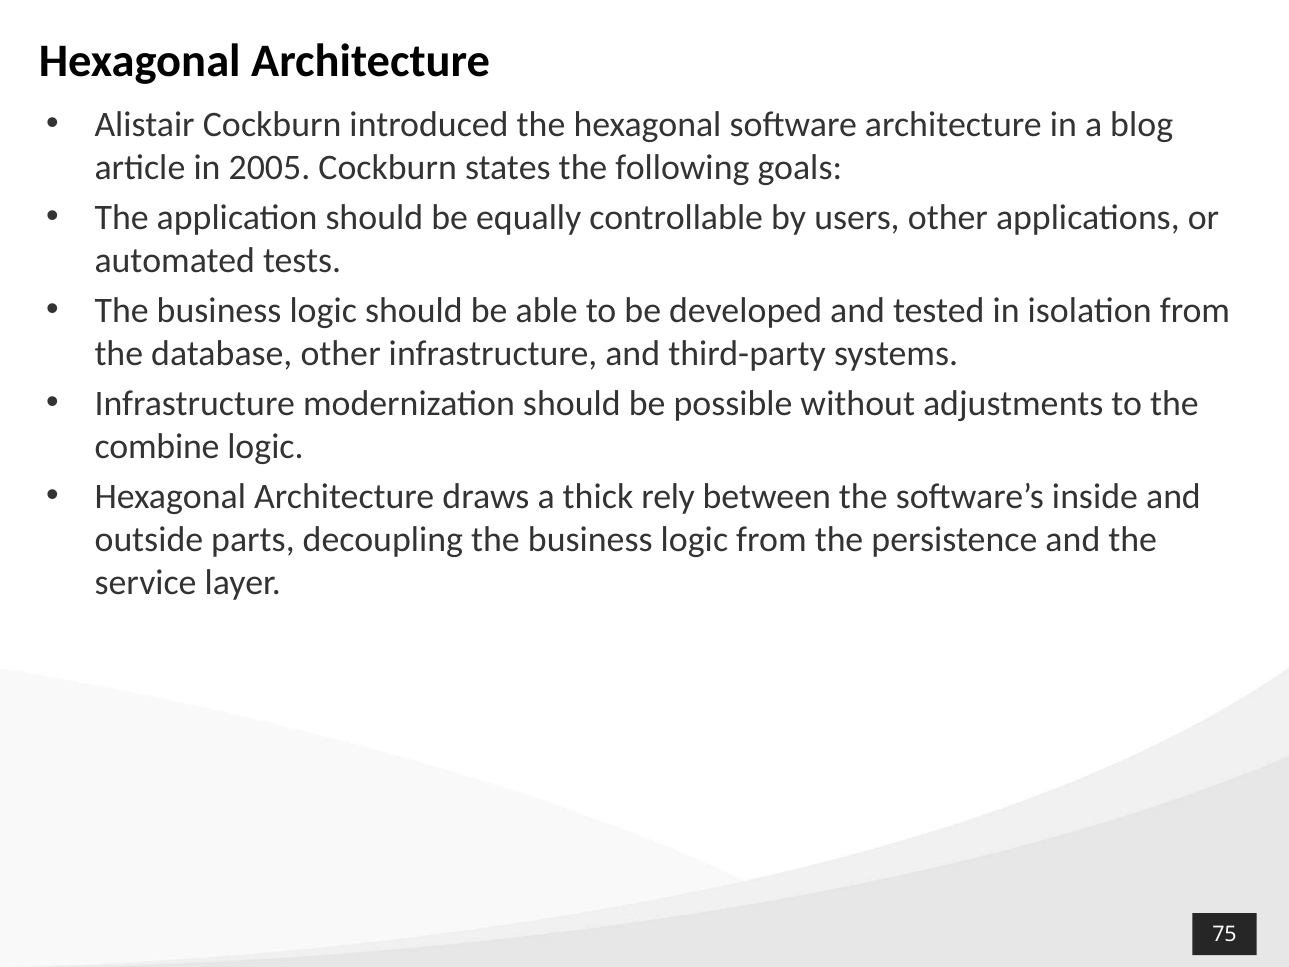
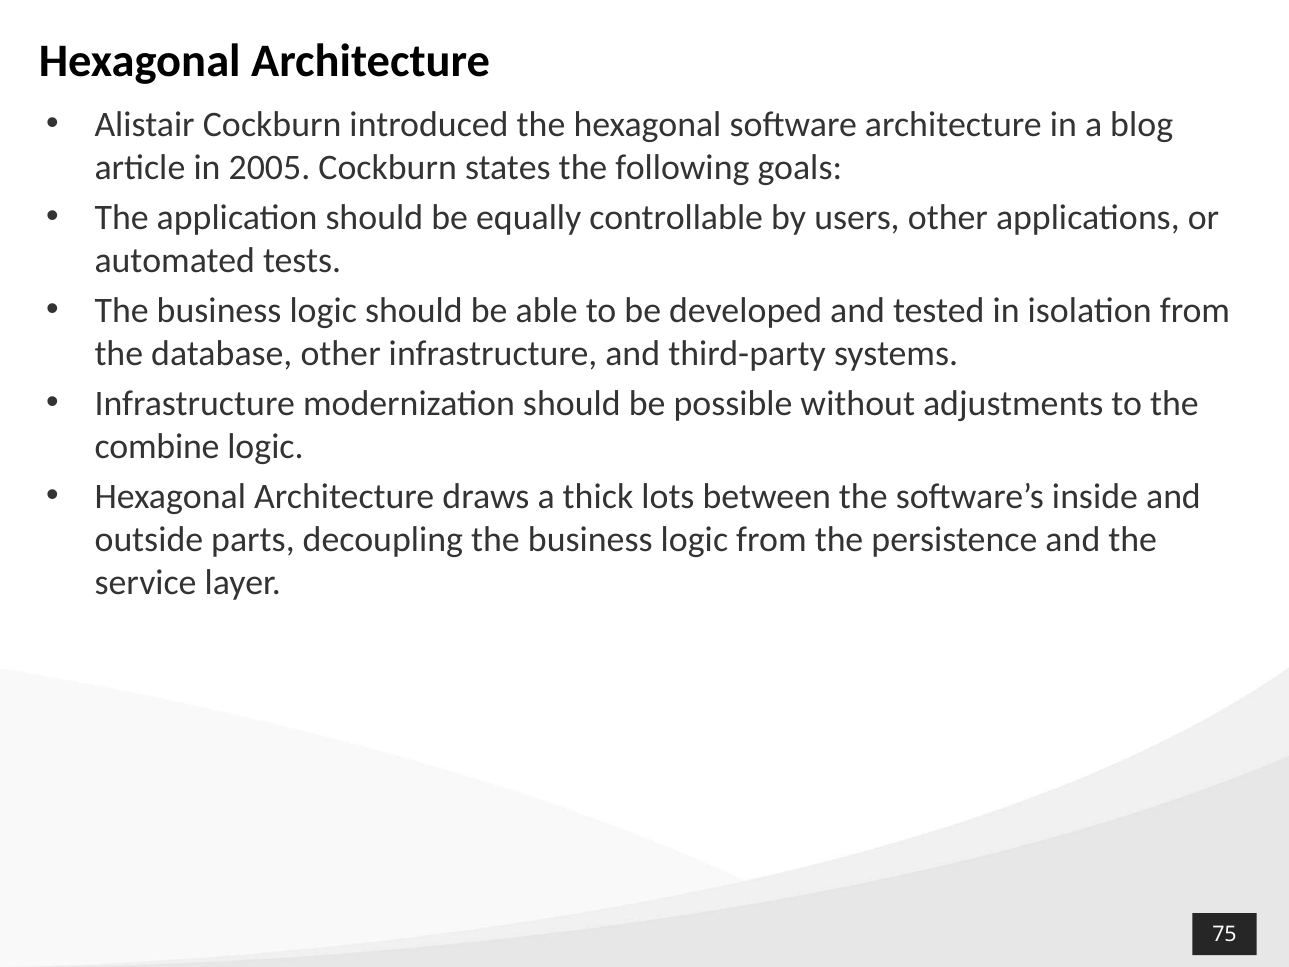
rely: rely -> lots (668, 497)
